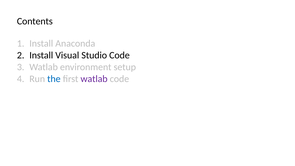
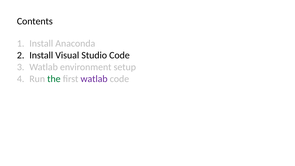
the colour: blue -> green (54, 79)
